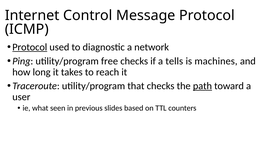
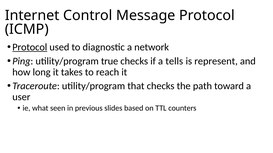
free: free -> true (110, 61)
machines: machines -> represent (216, 61)
path underline: present -> none (202, 86)
